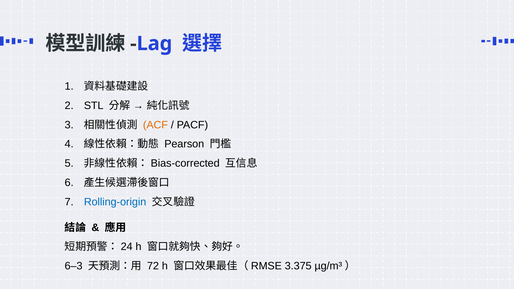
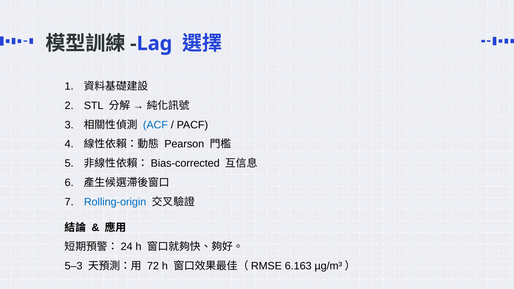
ACF colour: orange -> blue (155, 125)
6–3: 6–3 -> 5–3 (74, 266)
3.375: 3.375 -> 6.163 (298, 266)
